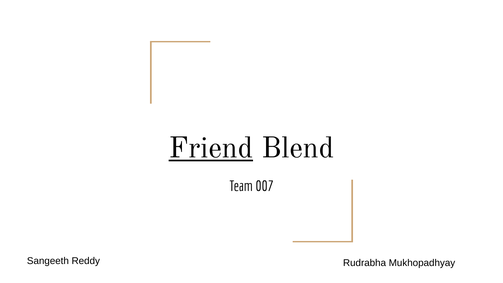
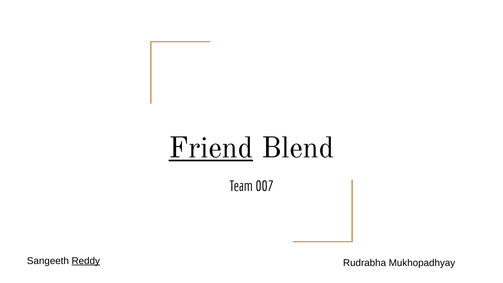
Reddy underline: none -> present (86, 261)
